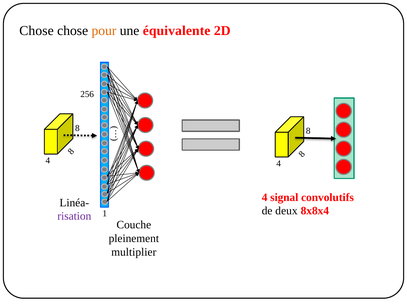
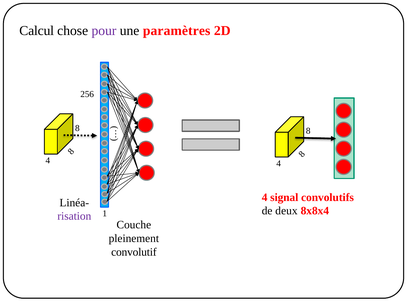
Chose: Chose -> Calcul (37, 31)
pour colour: orange -> purple (104, 31)
équivalente: équivalente -> paramètres (177, 31)
multiplier: multiplier -> convolutif (134, 252)
